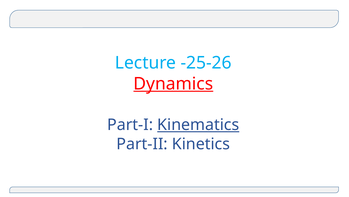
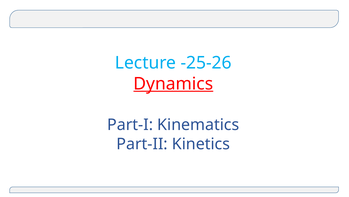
Kinematics underline: present -> none (198, 124)
